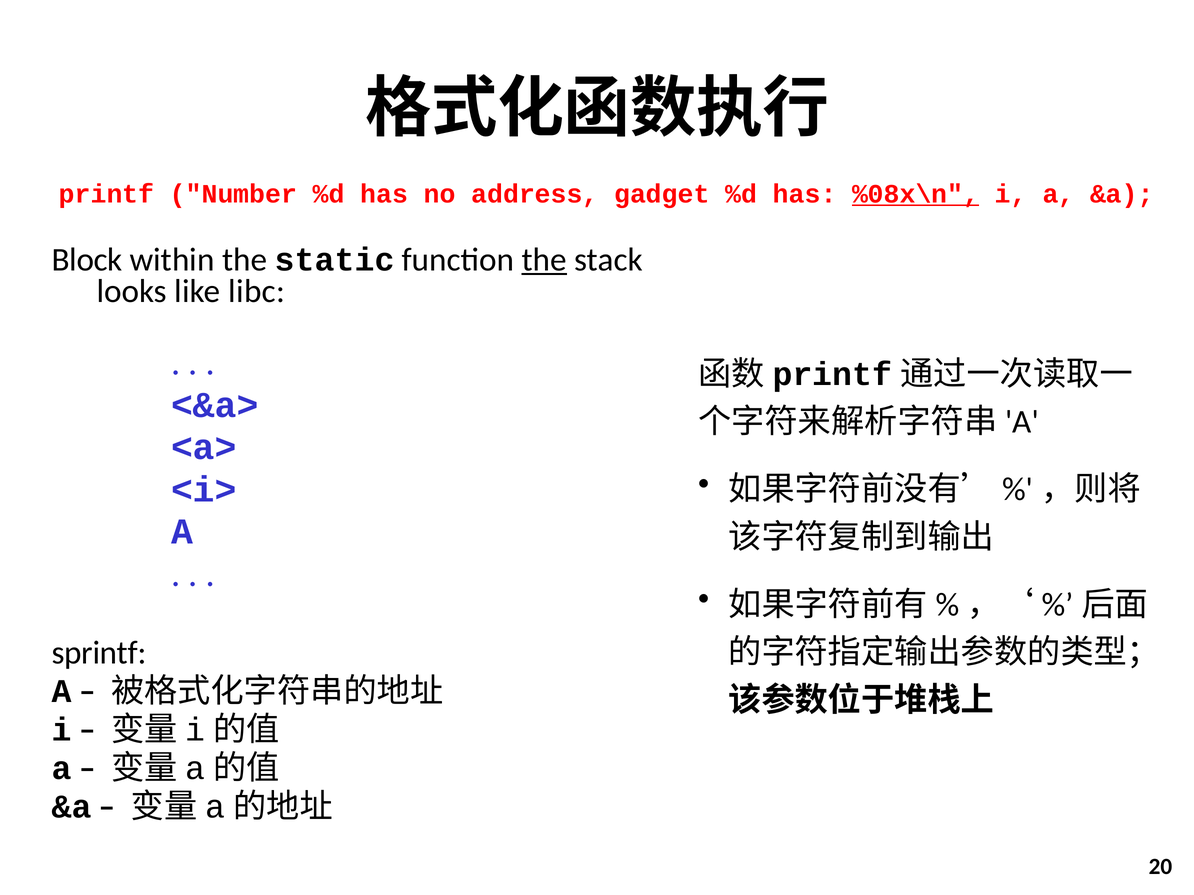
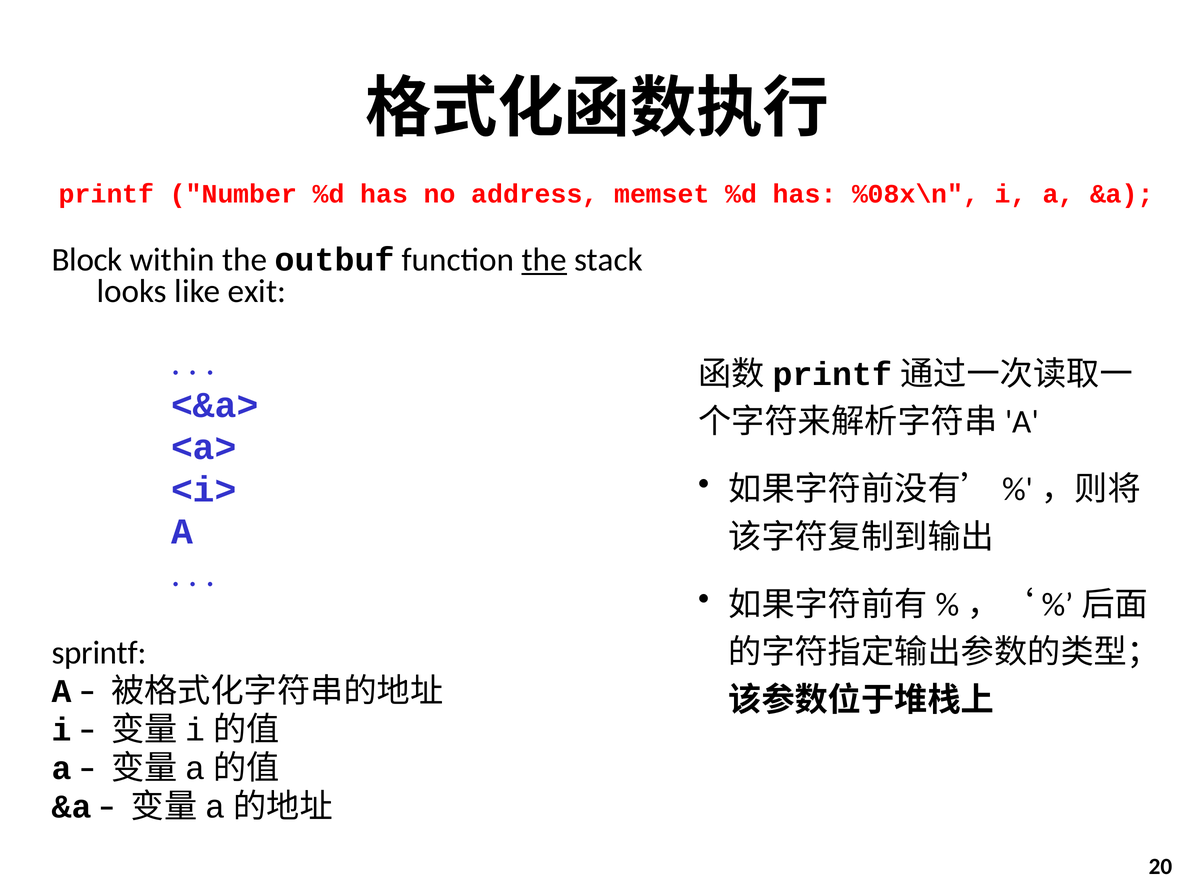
gadget: gadget -> memset (662, 194)
%08x\n underline: present -> none (916, 194)
static: static -> outbuf (335, 260)
libc: libc -> exit (257, 292)
